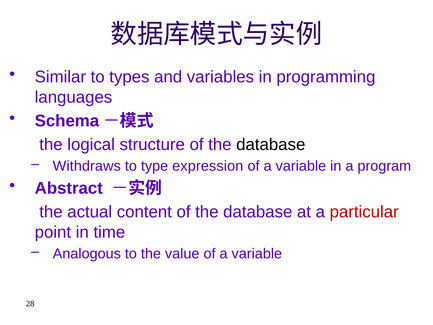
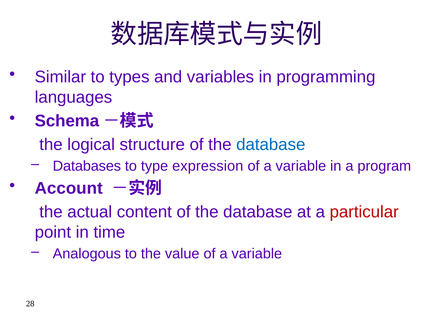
database colour: black -> blue (271, 144)
Withdraws: Withdraws -> Databases (87, 166)
Abstract: Abstract -> Account (69, 188)
